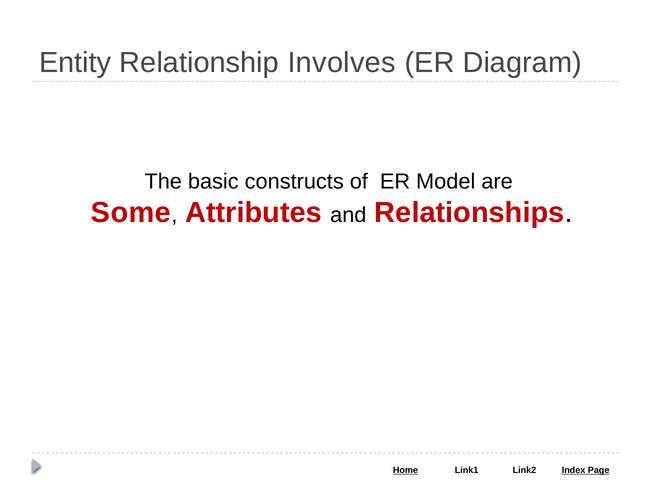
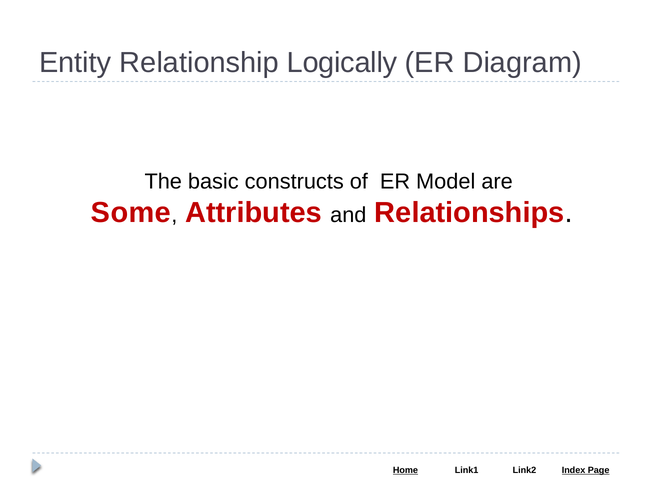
Involves: Involves -> Logically (342, 62)
